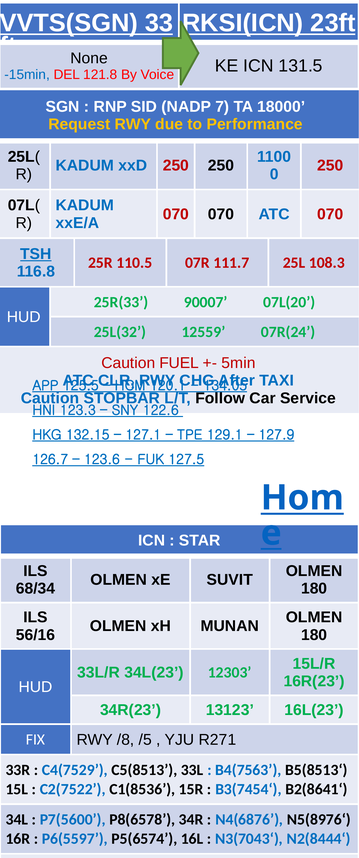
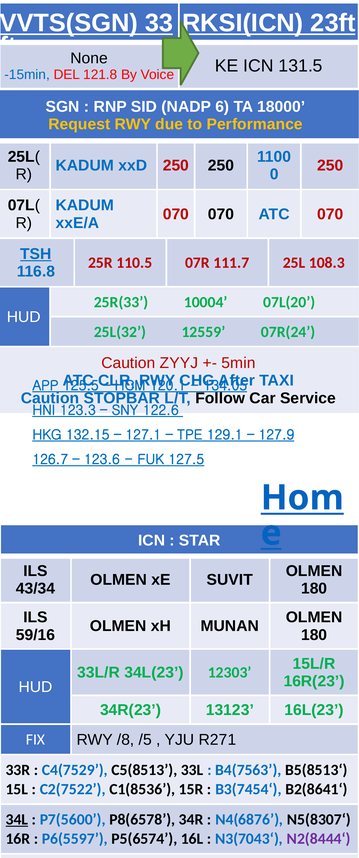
7: 7 -> 6 (222, 107)
90007: 90007 -> 10004 (206, 302)
FUEL: FUEL -> ZYYJ (179, 363)
68/34: 68/34 -> 43/34 (36, 589)
56/16: 56/16 -> 59/16 (36, 636)
34L underline: none -> present (17, 820)
N5(8976‘: N5(8976‘ -> N5(8307‘ (319, 820)
N2(8444‘ colour: blue -> purple (319, 840)
